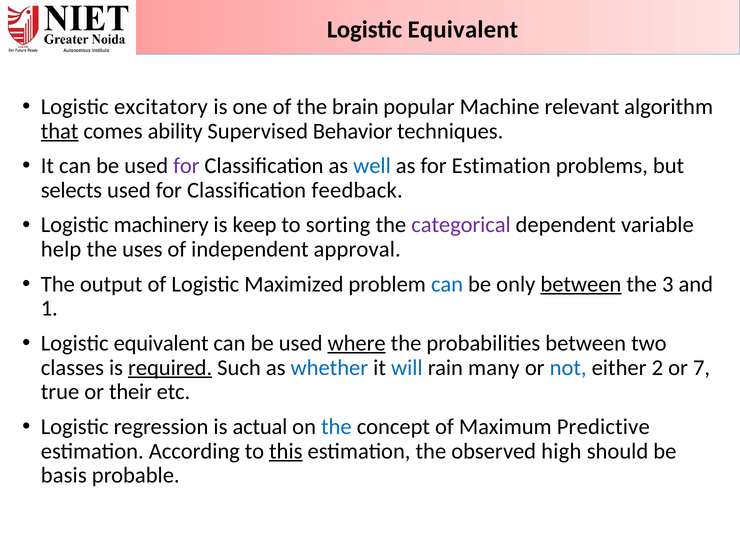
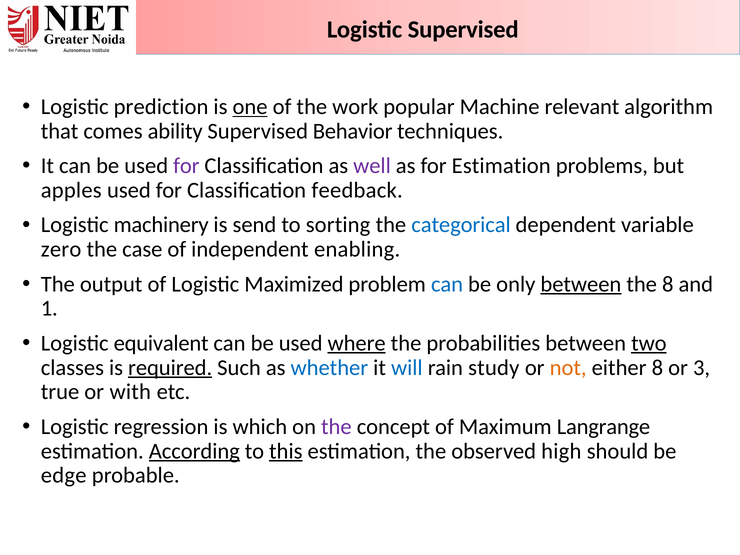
Equivalent: Equivalent -> Supervised (463, 29)
excitatory: excitatory -> prediction (161, 107)
one underline: none -> present (250, 107)
brain: brain -> work (355, 107)
that underline: present -> none (60, 131)
well colour: blue -> purple (372, 166)
selects: selects -> apples (71, 190)
keep: keep -> send (254, 225)
categorical colour: purple -> blue (461, 225)
help: help -> zero (61, 249)
uses: uses -> case (142, 249)
approval: approval -> enabling (357, 249)
the 3: 3 -> 8 (668, 284)
two underline: none -> present (649, 343)
many: many -> study (494, 368)
not colour: blue -> orange (568, 368)
either 2: 2 -> 8 (657, 368)
7: 7 -> 3 (702, 368)
their: their -> with (130, 392)
actual: actual -> which (260, 427)
the colour: blue -> purple (336, 427)
Predictive: Predictive -> Langrange (603, 427)
According underline: none -> present (194, 451)
basis: basis -> edge (64, 476)
